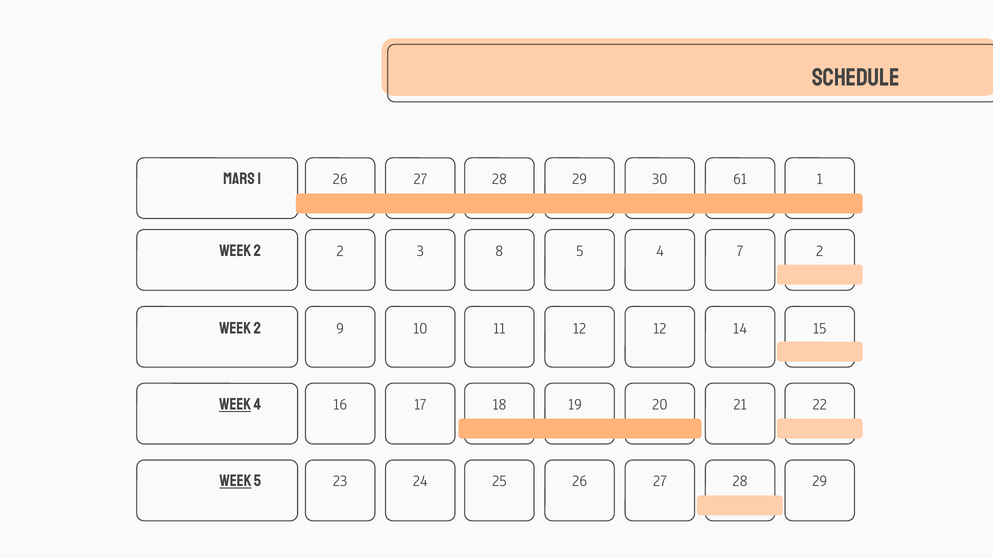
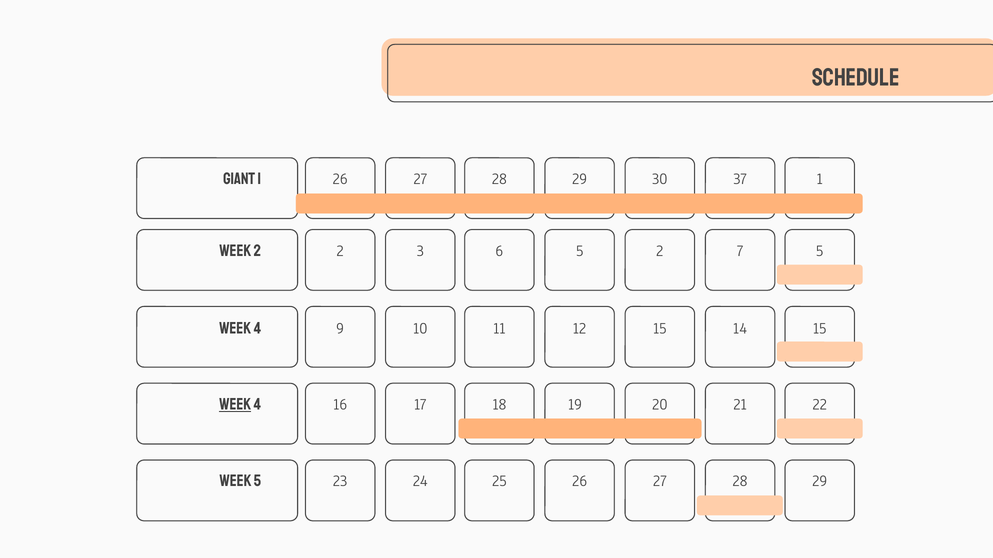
Mars: Mars -> Giant (239, 179)
61: 61 -> 37 (740, 179)
8: 8 -> 6 (499, 251)
5 4: 4 -> 2 (660, 251)
7 2: 2 -> 5 (820, 251)
2: 2 -> 4 (257, 328)
12 12: 12 -> 15 (660, 328)
Week underline: present -> none (235, 481)
